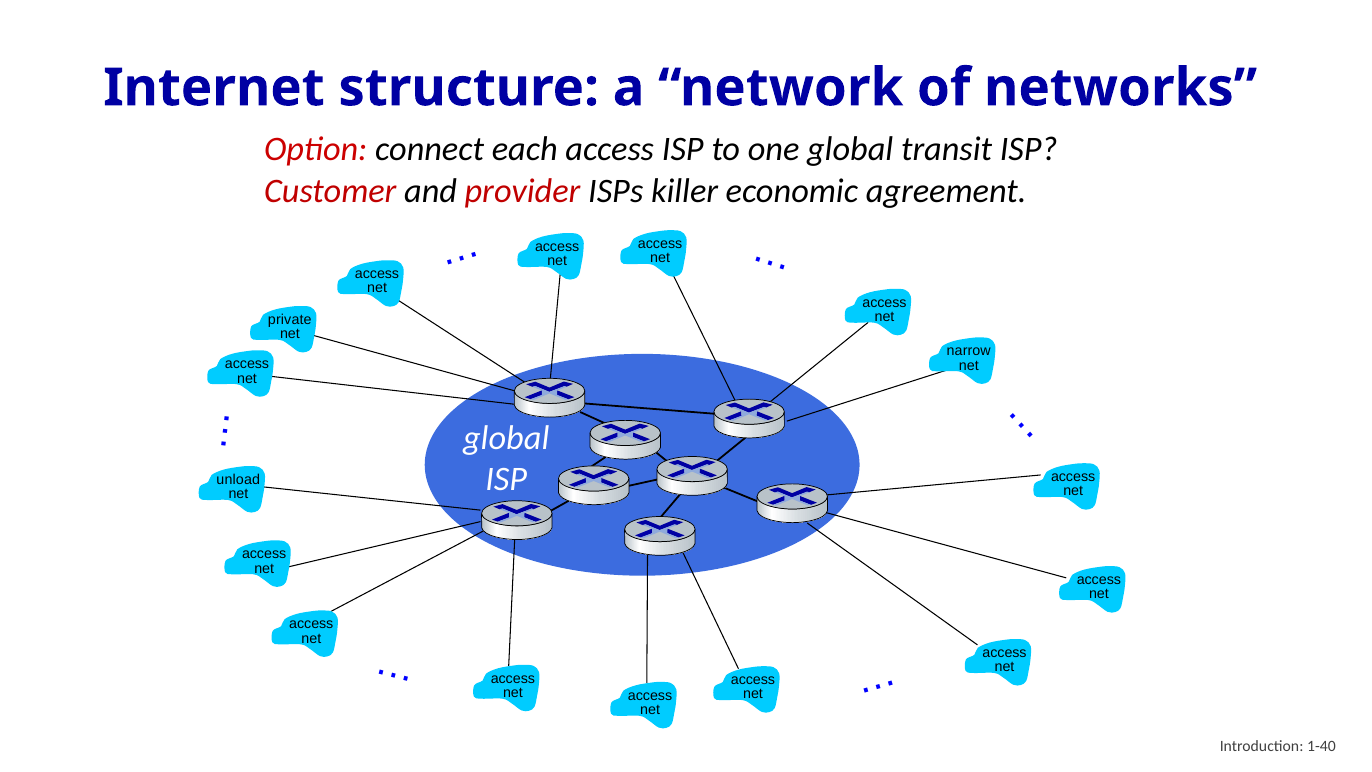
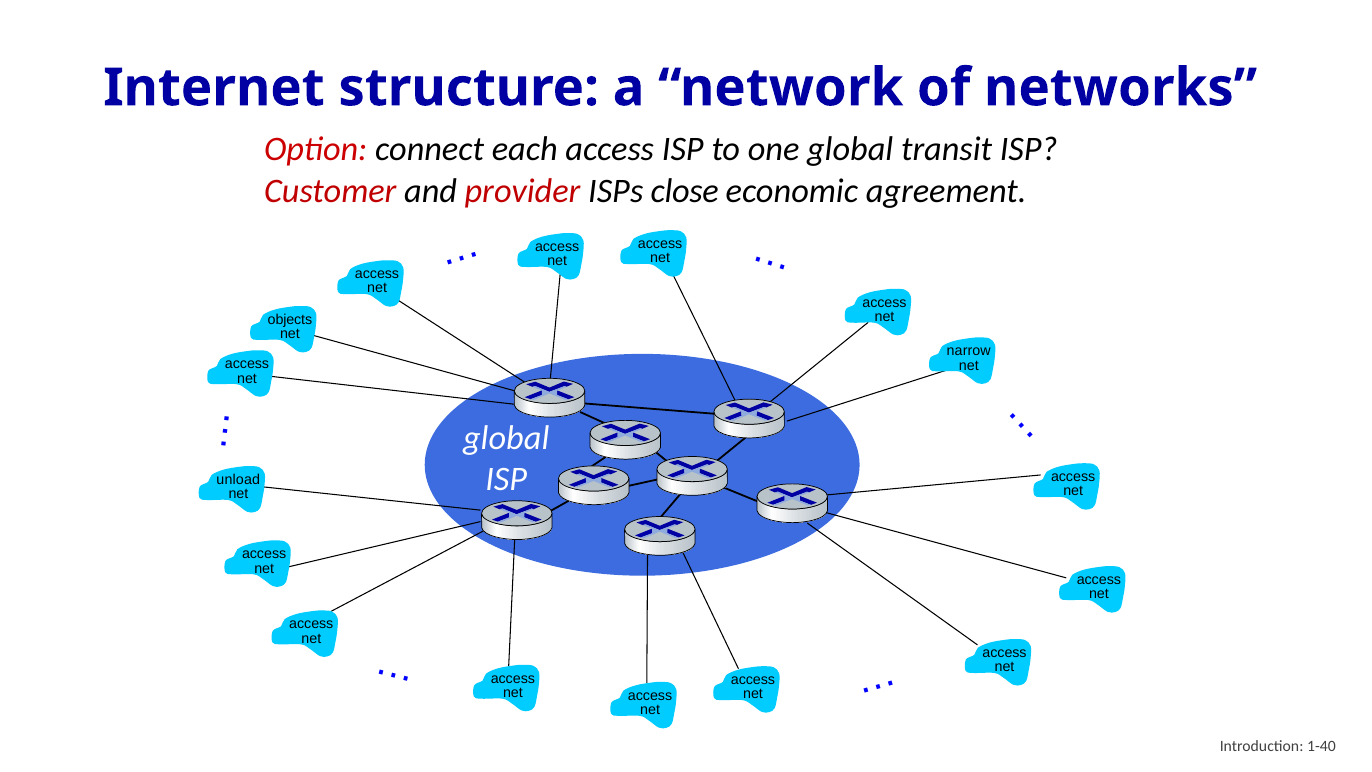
killer: killer -> close (685, 191)
private: private -> objects (290, 320)
